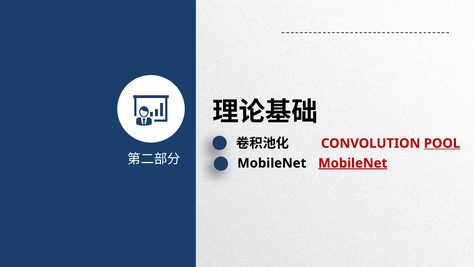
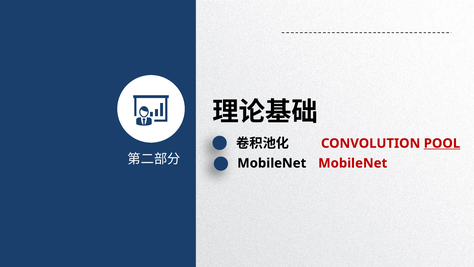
MobileNet underline: present -> none (353, 163)
